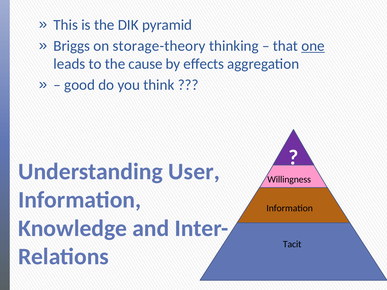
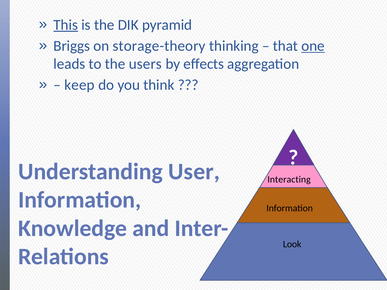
This underline: none -> present (66, 25)
cause: cause -> users (145, 64)
good: good -> keep (79, 85)
Willingness: Willingness -> Interacting (289, 180)
Tacit: Tacit -> Look (292, 244)
